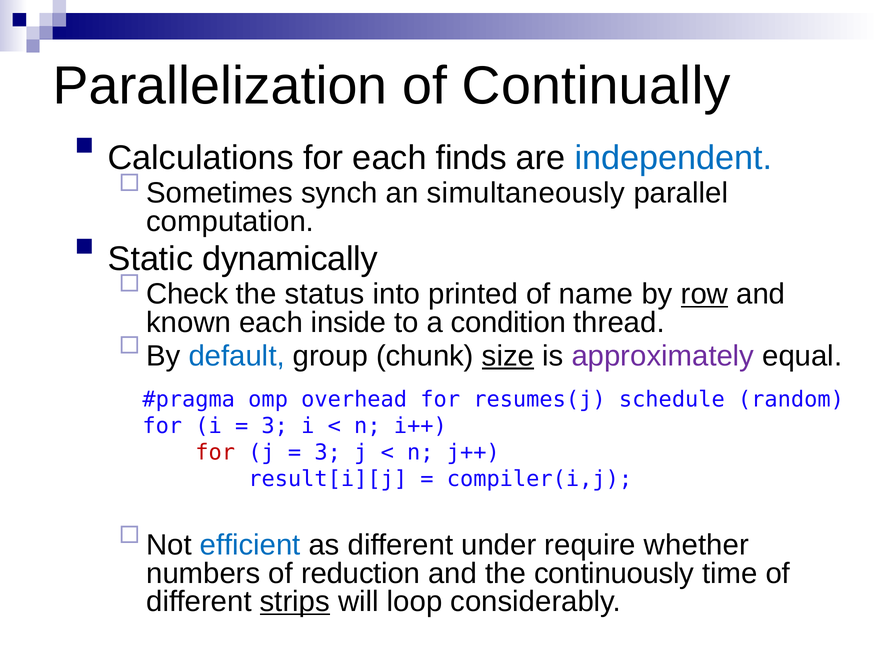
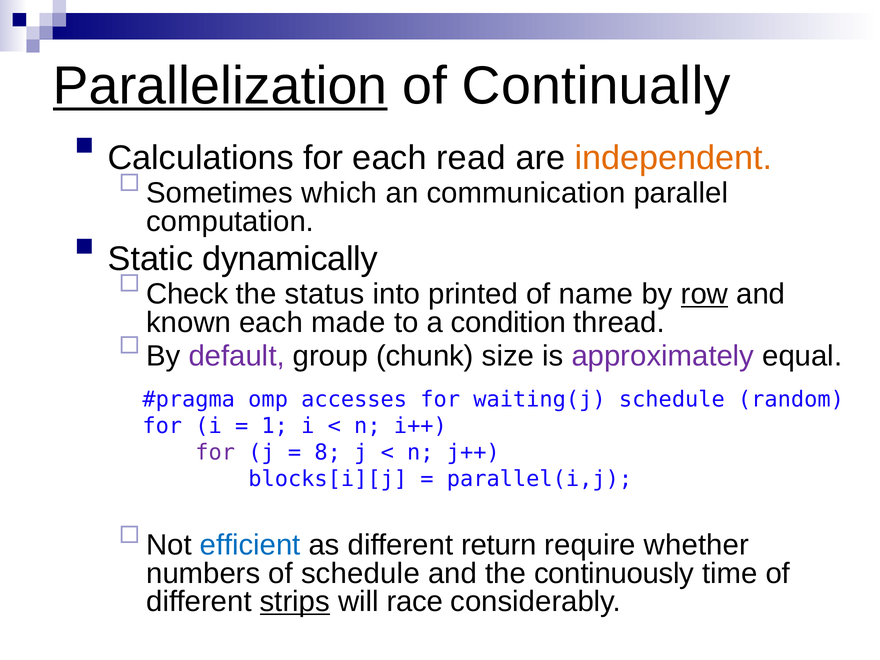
Parallelization underline: none -> present (220, 86)
finds: finds -> read (471, 158)
independent colour: blue -> orange (673, 158)
synch: synch -> which (339, 193)
simultaneously: simultaneously -> communication (526, 193)
inside: inside -> made (348, 322)
default colour: blue -> purple (237, 356)
size underline: present -> none (508, 356)
overhead: overhead -> accesses (354, 400)
resumes(j: resumes(j -> waiting(j (539, 400)
3: 3 -> 1 (275, 426)
for colour: red -> purple (215, 452)
3: 3 -> 8 (328, 452)
result[i][j: result[i][j -> blocks[i][j (328, 479)
compiler(i,j: compiler(i,j -> parallel(i,j (539, 479)
under: under -> return (499, 545)
of reduction: reduction -> schedule (360, 573)
loop: loop -> race (415, 602)
